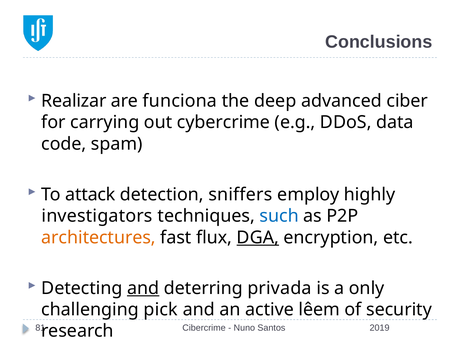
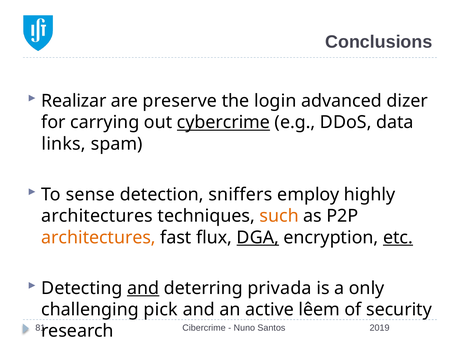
funciona: funciona -> preserve (180, 101)
deep: deep -> login (275, 101)
ciber: ciber -> dizer (407, 101)
cybercrime underline: none -> present (224, 122)
code: code -> links (64, 144)
attack: attack -> sense (90, 195)
investigators: investigators -> architectures (97, 216)
such colour: blue -> orange (279, 216)
etc underline: none -> present (398, 237)
